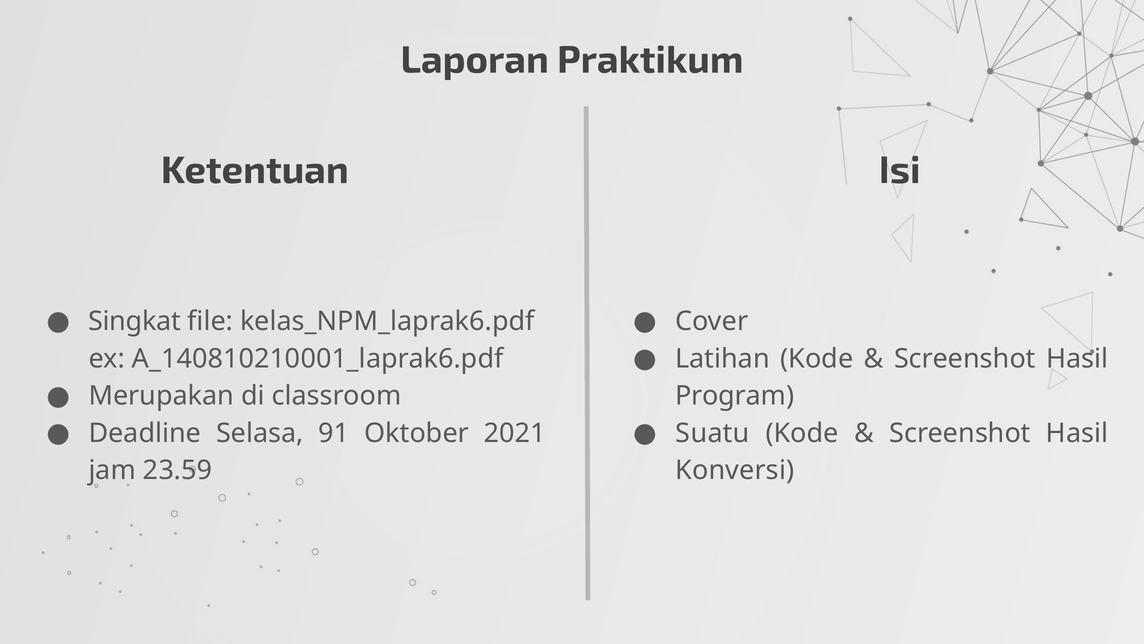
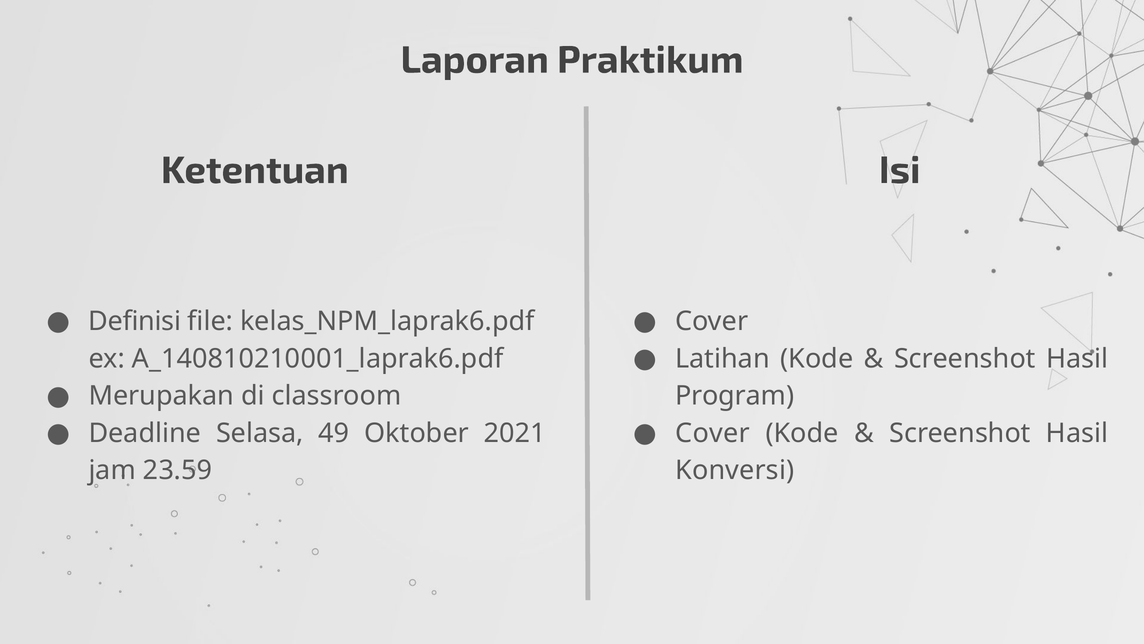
Singkat: Singkat -> Definisi (135, 321)
91: 91 -> 49 (334, 433)
Suatu: Suatu -> Cover (713, 433)
